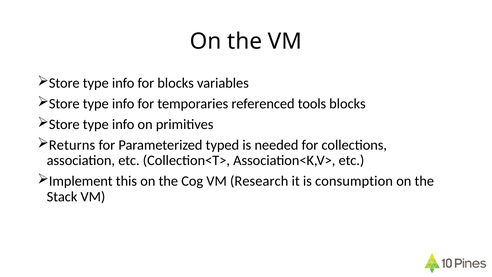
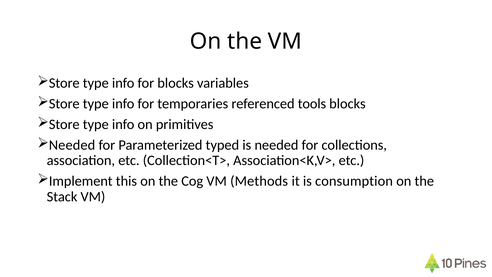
Returns: Returns -> Needed (72, 145)
Research: Research -> Methods (259, 181)
